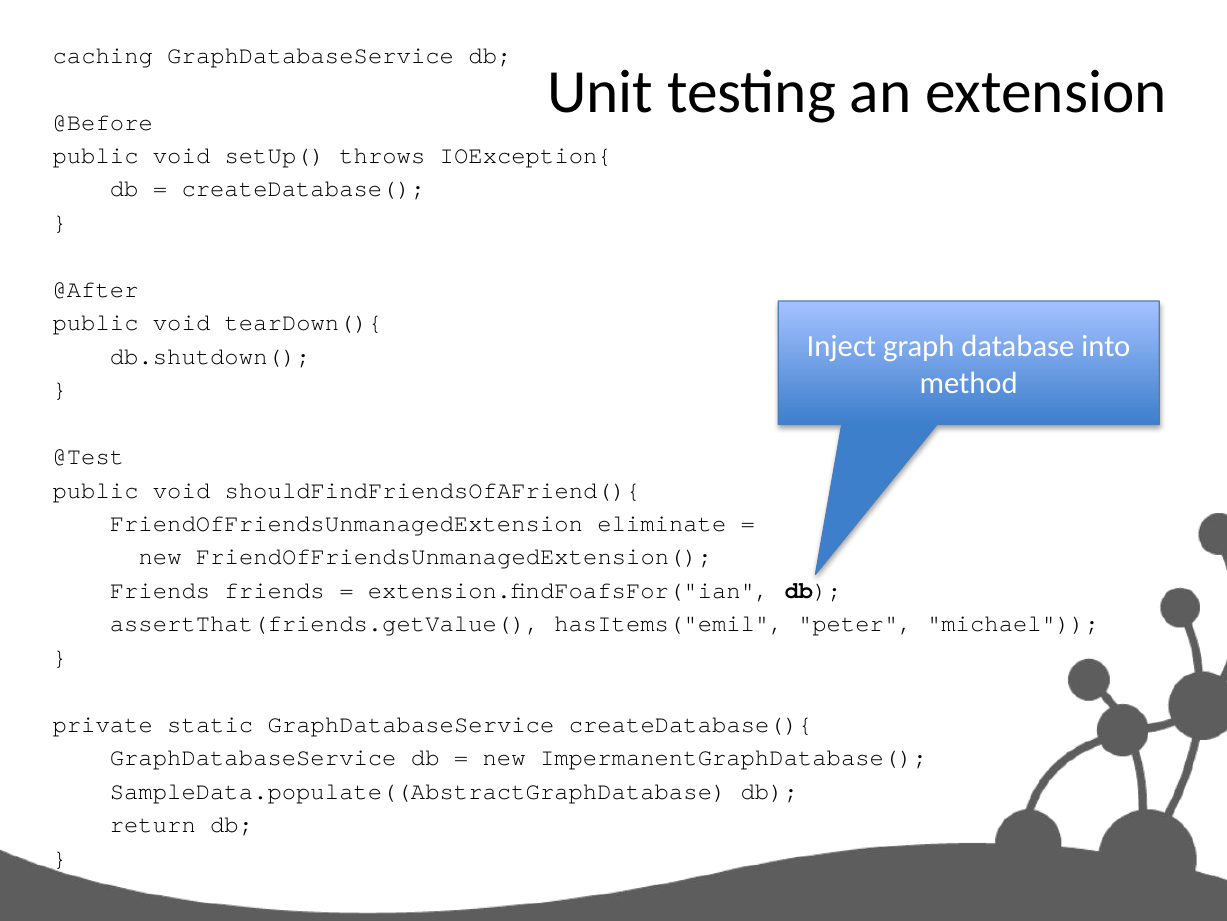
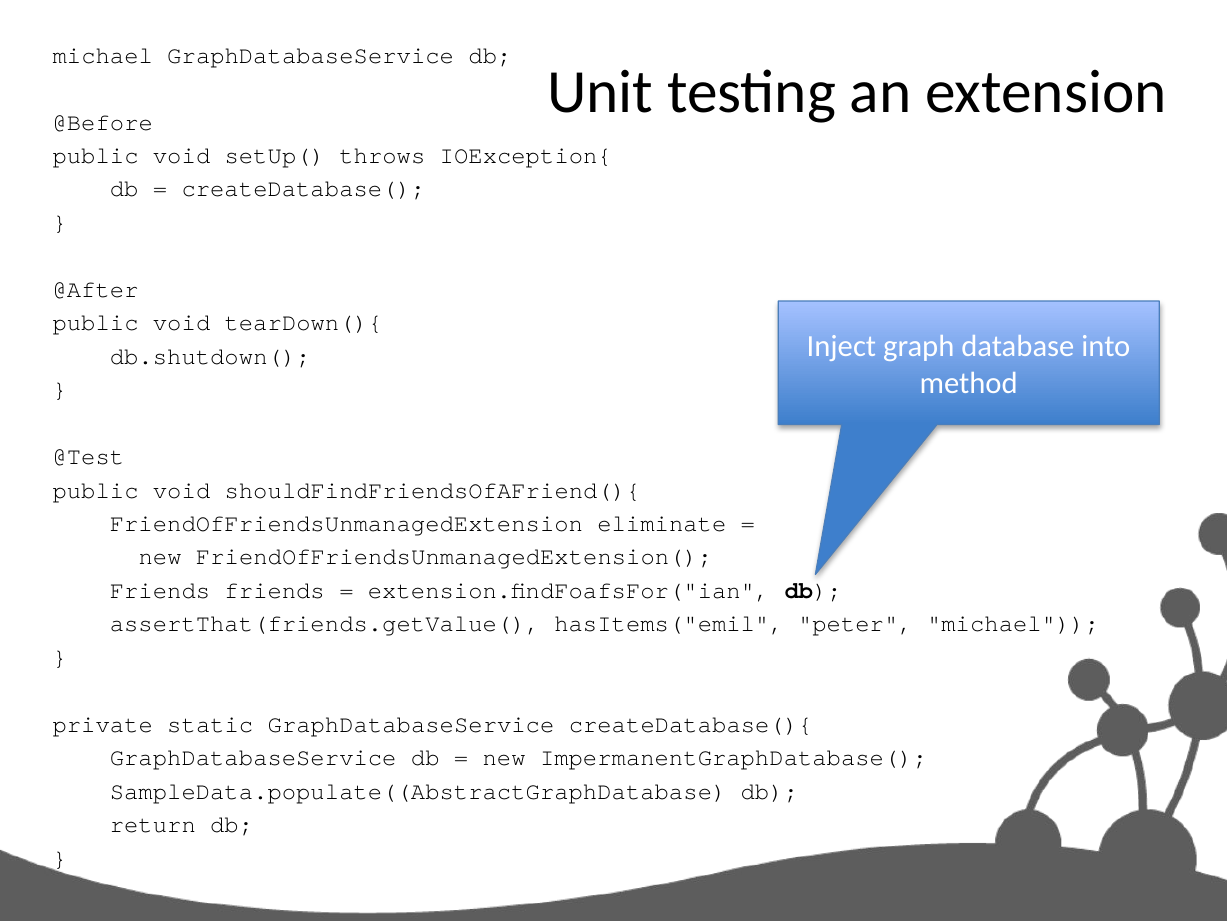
caching: caching -> michael (103, 55)
